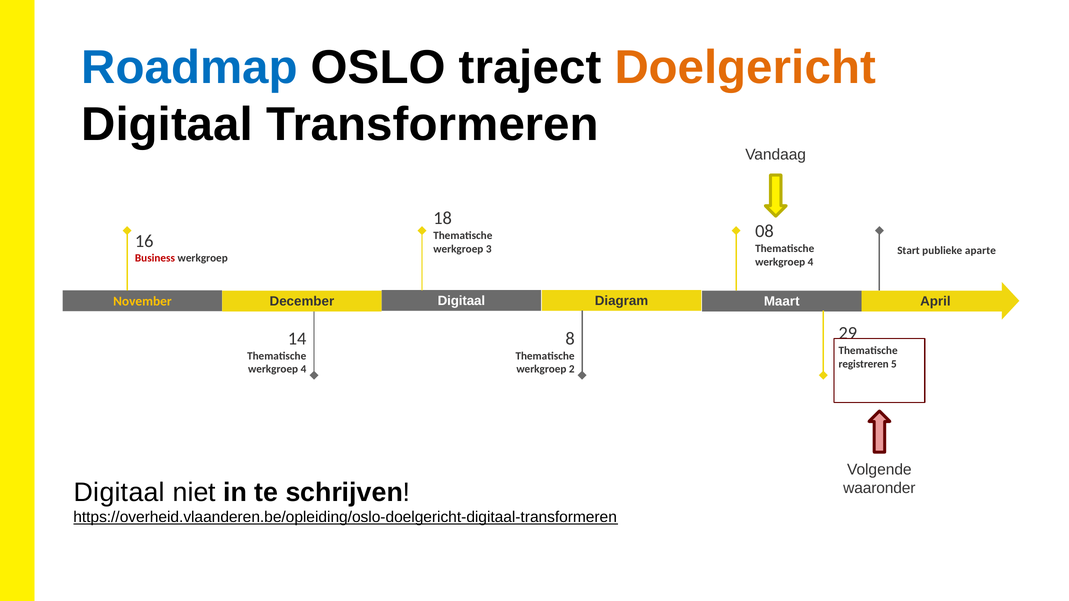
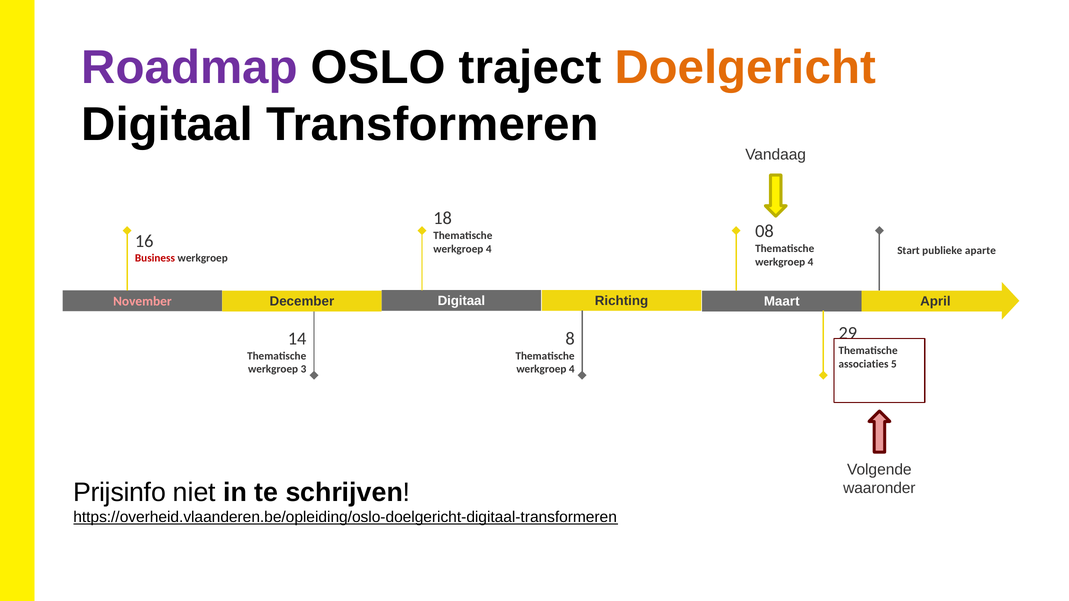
Roadmap colour: blue -> purple (190, 68)
3: 3 -> 4 (489, 249)
Diagram: Diagram -> Richting (622, 301)
November colour: yellow -> pink (142, 301)
registreren: registreren -> associaties (864, 364)
4: 4 -> 3 (303, 369)
2: 2 -> 4 (572, 369)
Digitaal: Digitaal -> Prijsinfo (119, 493)
